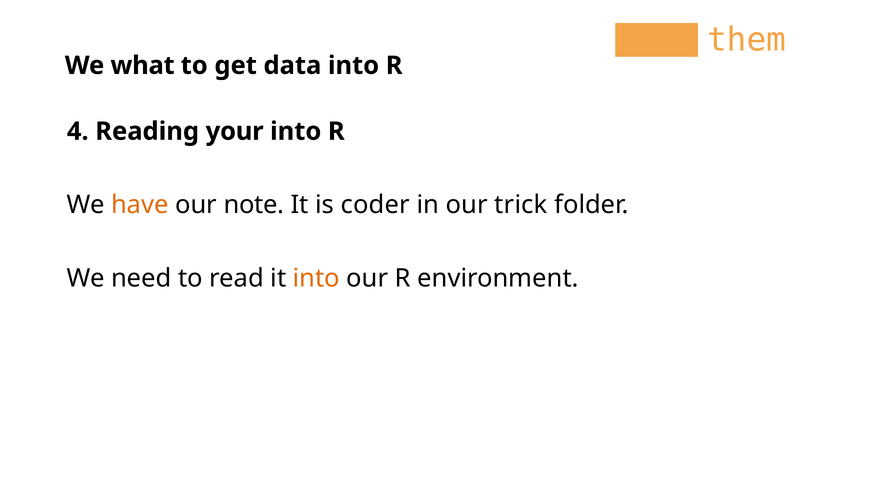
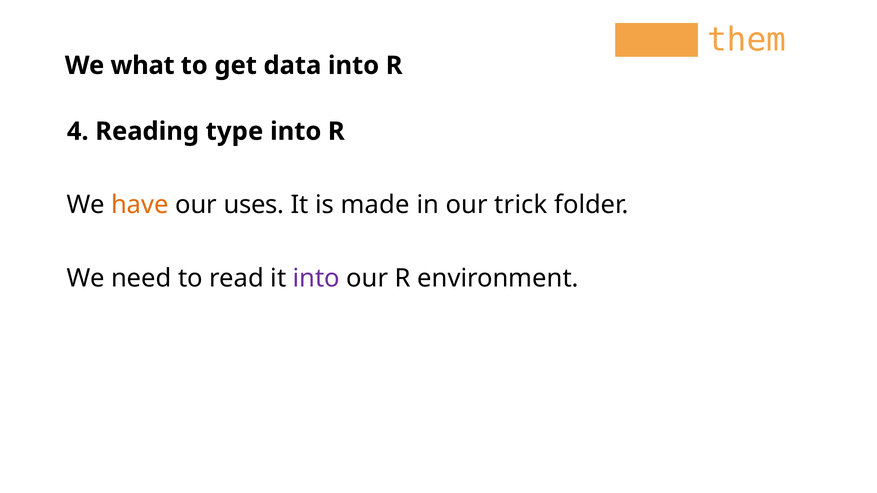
your: your -> type (234, 131)
note: note -> uses (254, 205)
coder: coder -> made (375, 205)
into colour: orange -> purple (316, 278)
